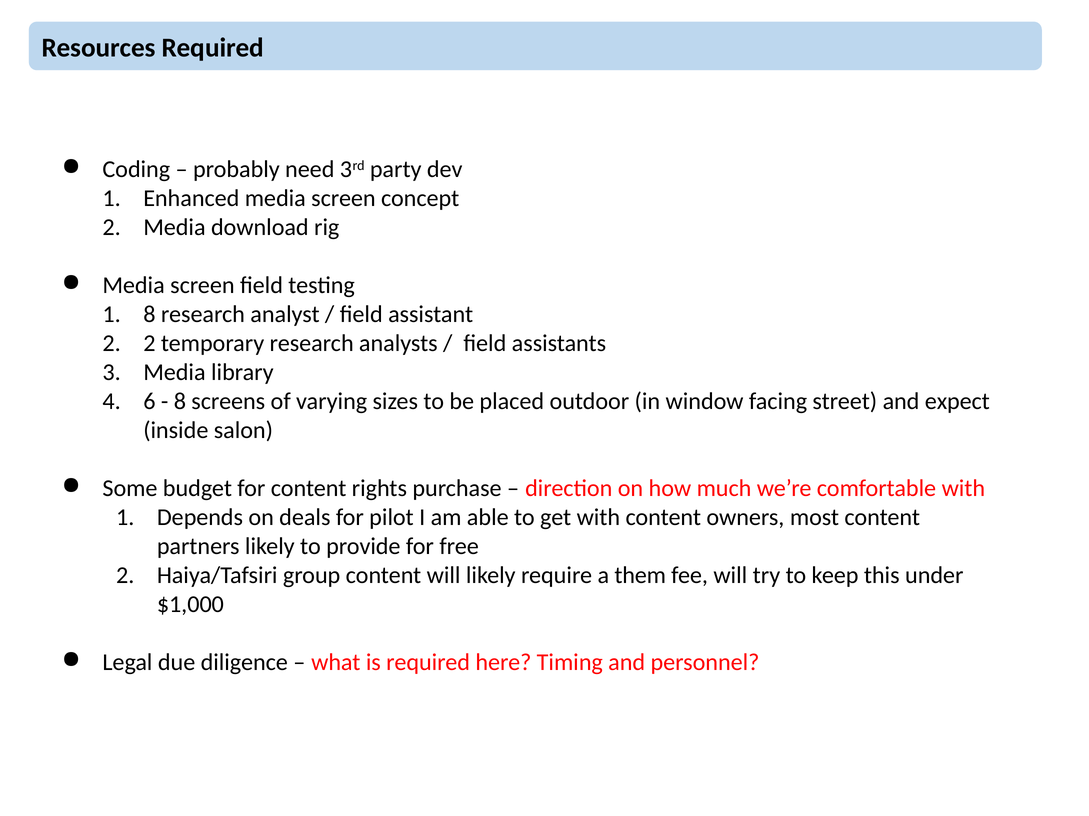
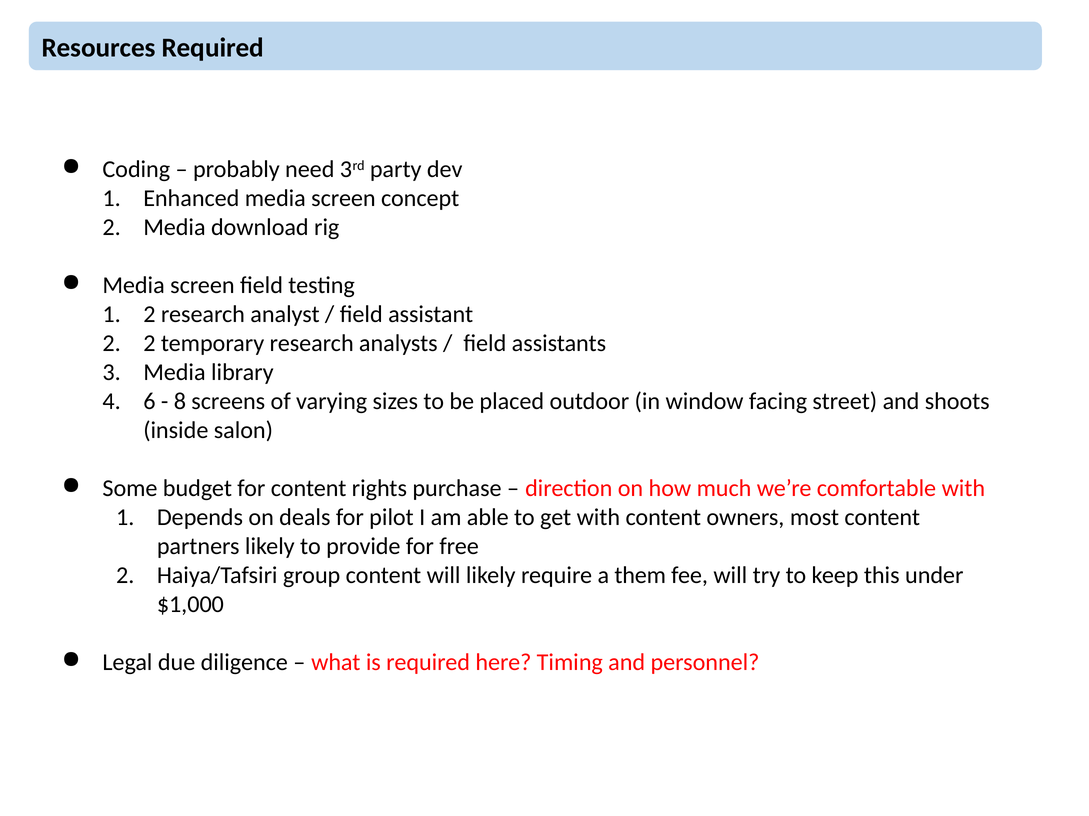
1 8: 8 -> 2 (149, 315)
expect: expect -> shoots (957, 402)
